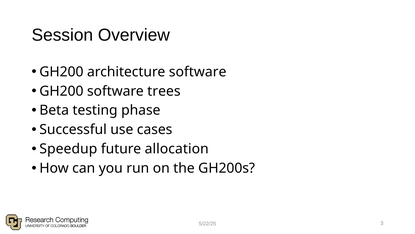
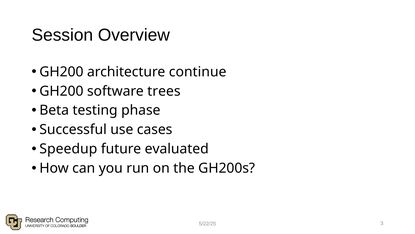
architecture software: software -> continue (198, 72)
allocation: allocation -> evaluated (177, 149)
